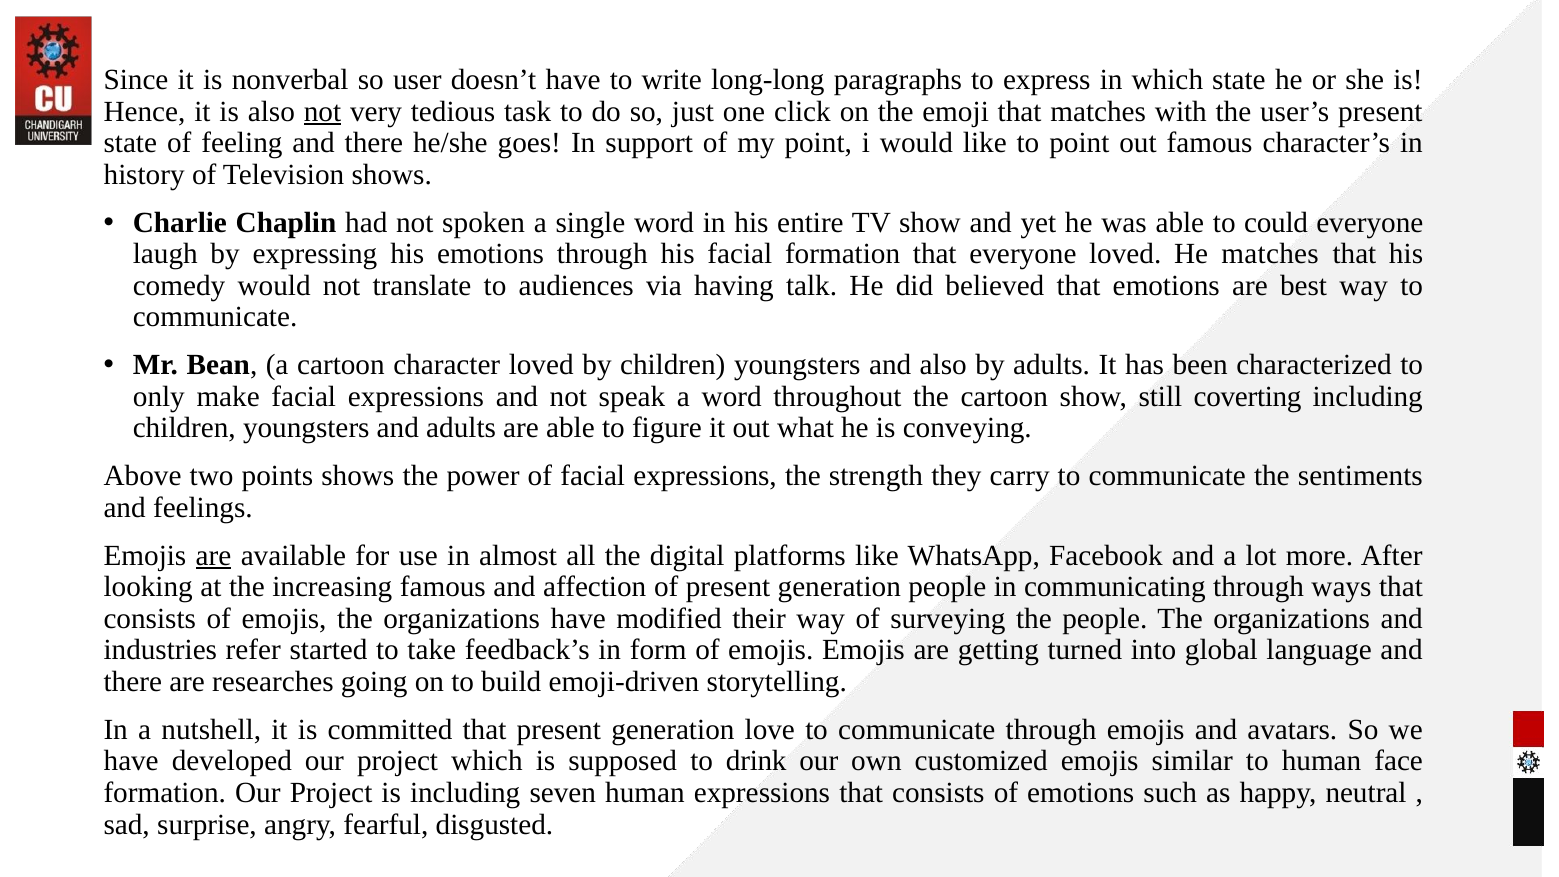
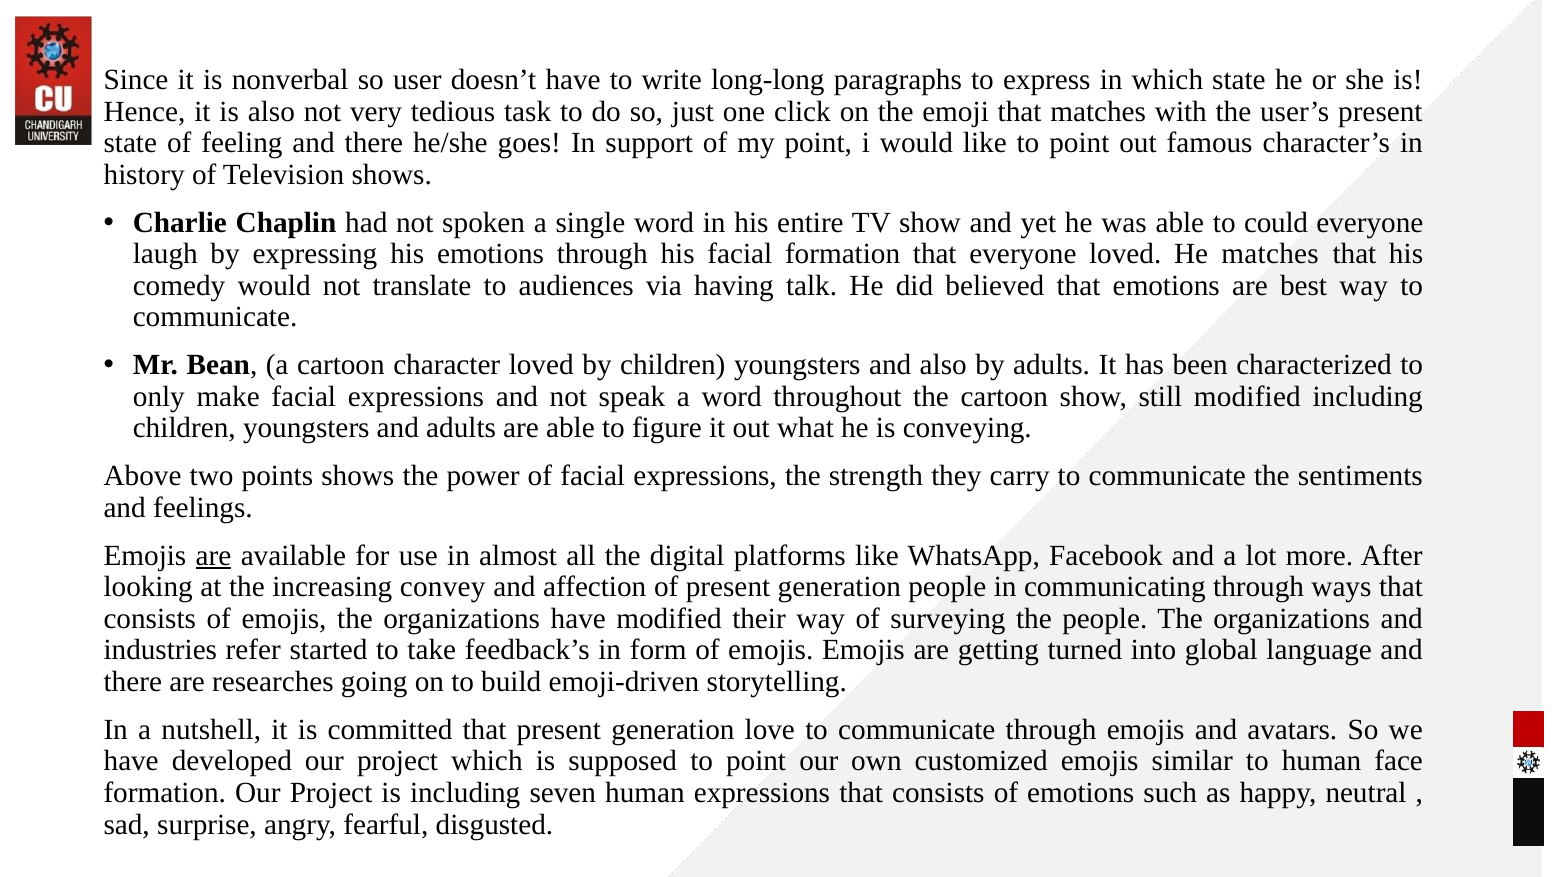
not underline: present -> none (322, 112)
still coverting: coverting -> modified (1247, 397)
increasing famous: famous -> convey (443, 587)
supposed to drink: drink -> point (756, 761)
